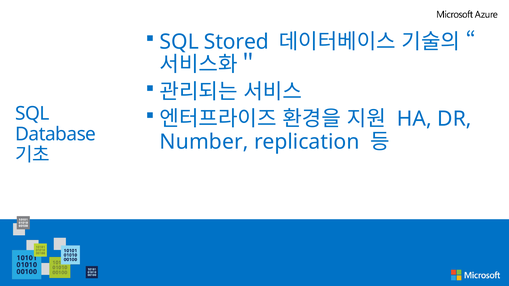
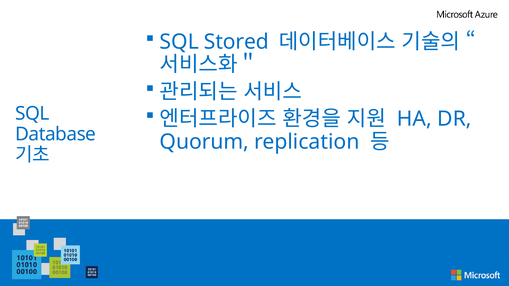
Number: Number -> Quorum (204, 142)
